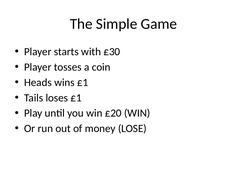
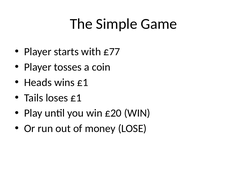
£30: £30 -> £77 (112, 52)
